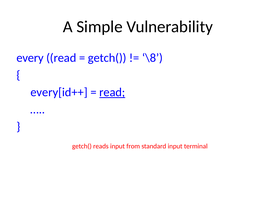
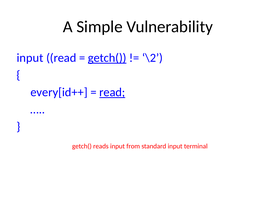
every: every -> input (30, 58)
getch( underline: none -> present (107, 58)
\8: \8 -> \2 (152, 58)
